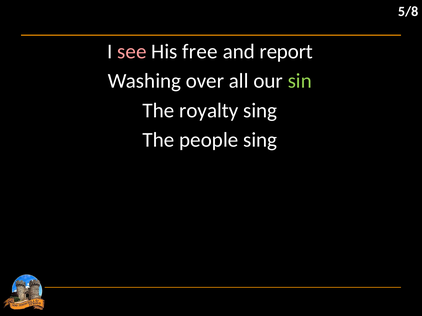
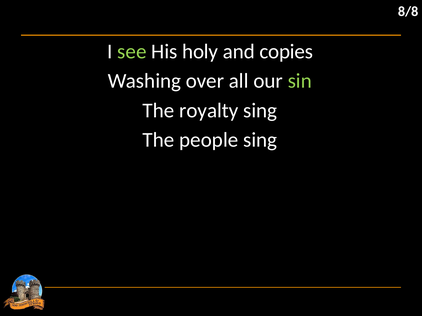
5/8: 5/8 -> 8/8 (408, 11)
see colour: pink -> light green (132, 52)
free: free -> holy (200, 52)
report: report -> copies (286, 52)
